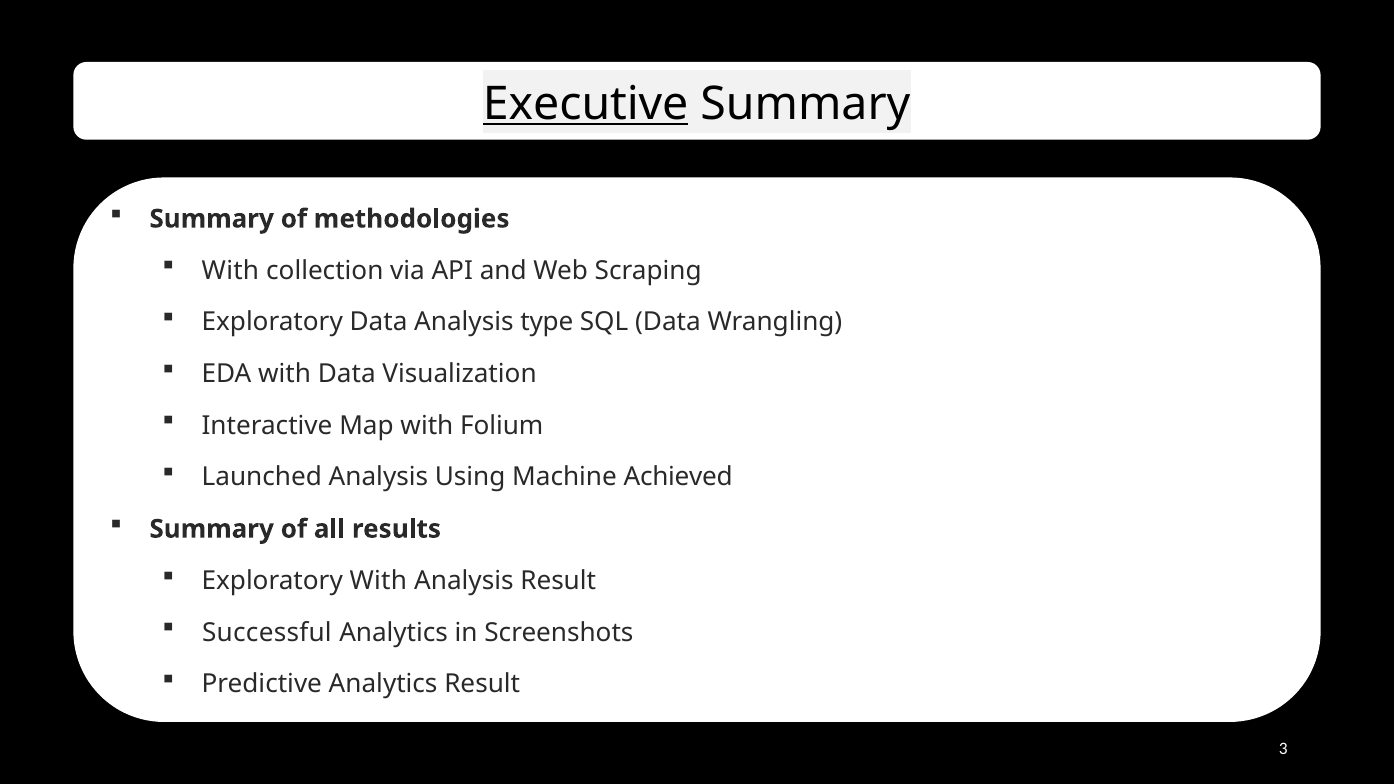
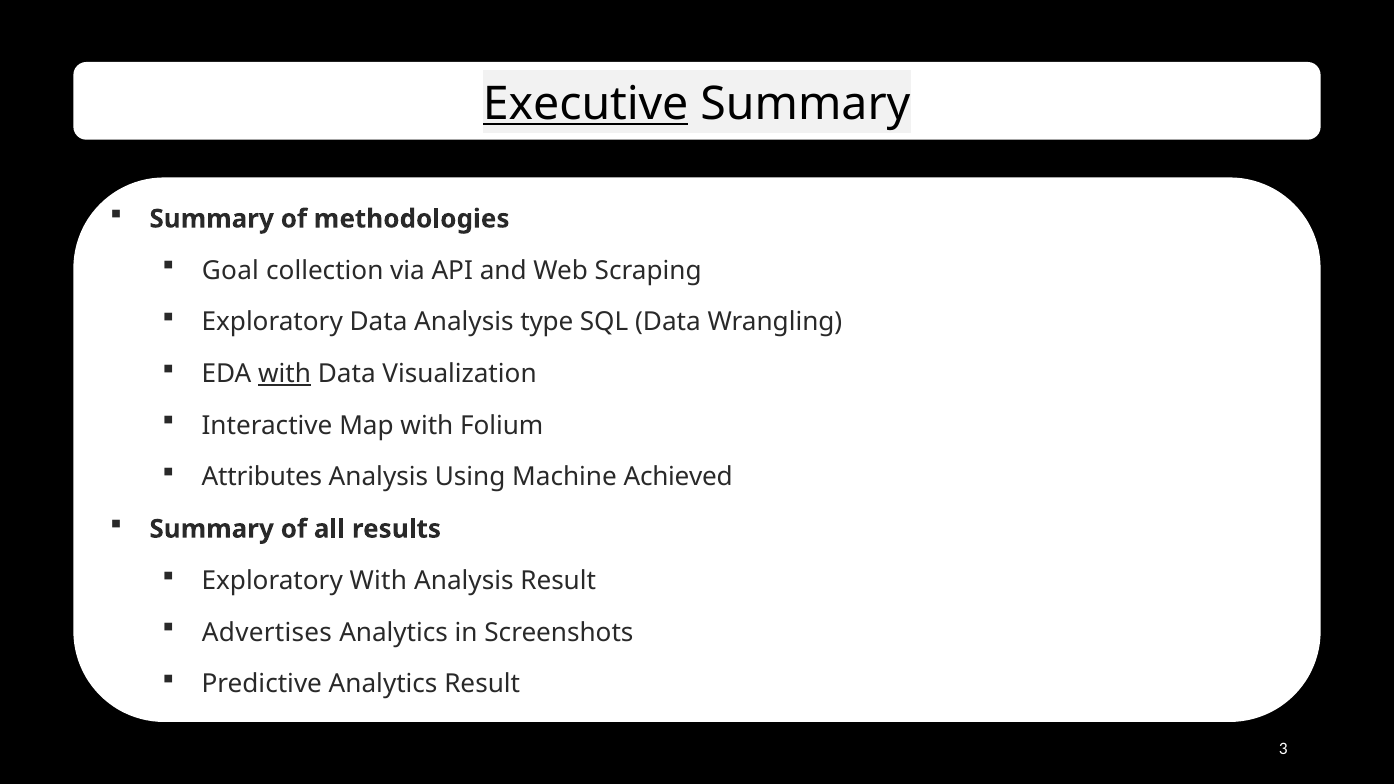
With: With -> Goal (230, 271)
with underline: none -> present (285, 374)
Launched: Launched -> Attributes (262, 477)
Successful: Successful -> Advertises (267, 632)
